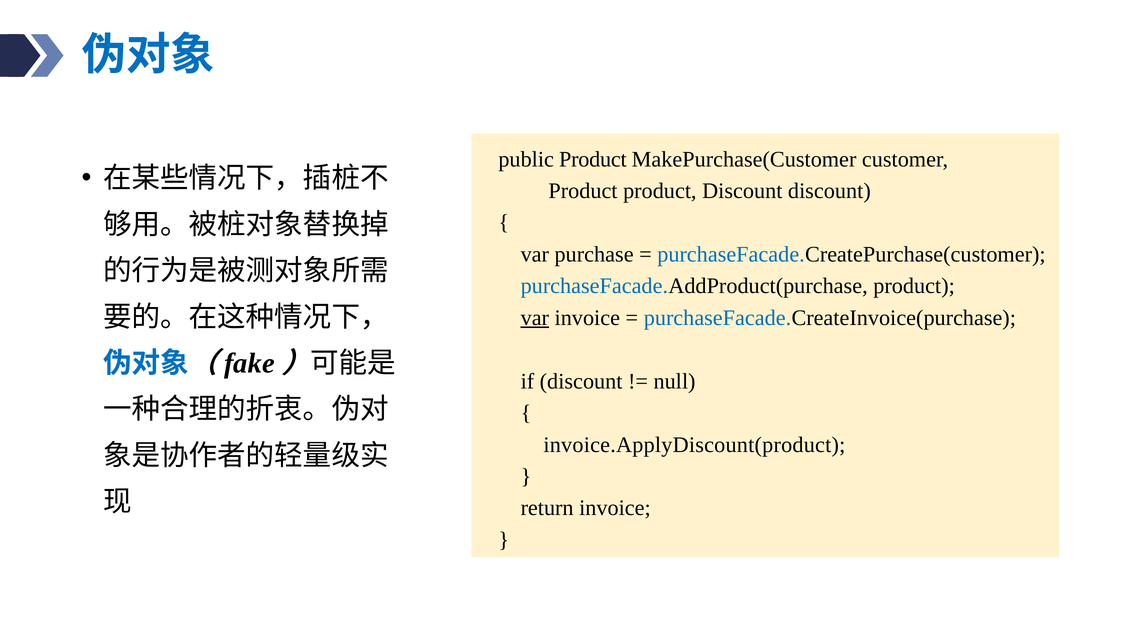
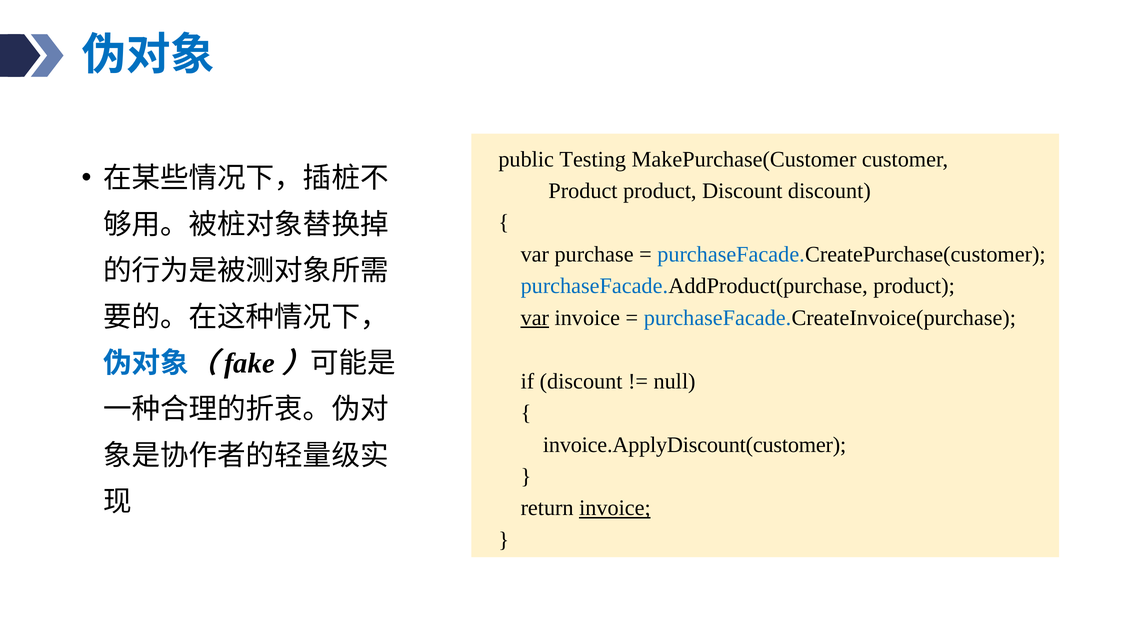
public Product: Product -> Testing (593, 159)
invoice.ApplyDiscount(product: invoice.ApplyDiscount(product -> invoice.ApplyDiscount(customer (695, 445)
invoice underline: none -> present (615, 508)
